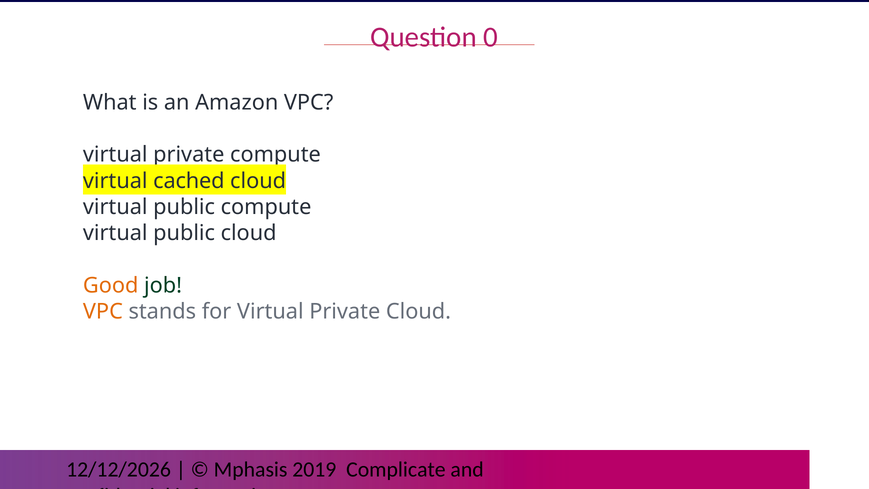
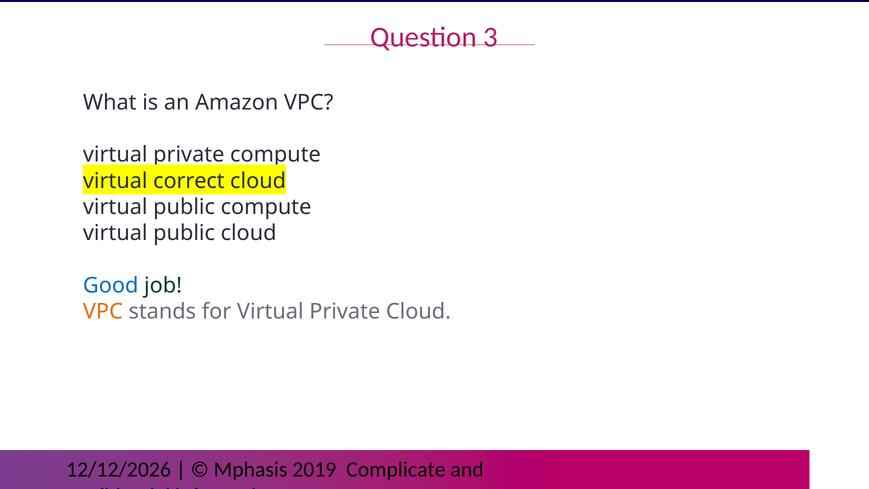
0: 0 -> 3 (491, 37)
cached: cached -> correct (189, 181)
Good colour: orange -> blue (111, 285)
